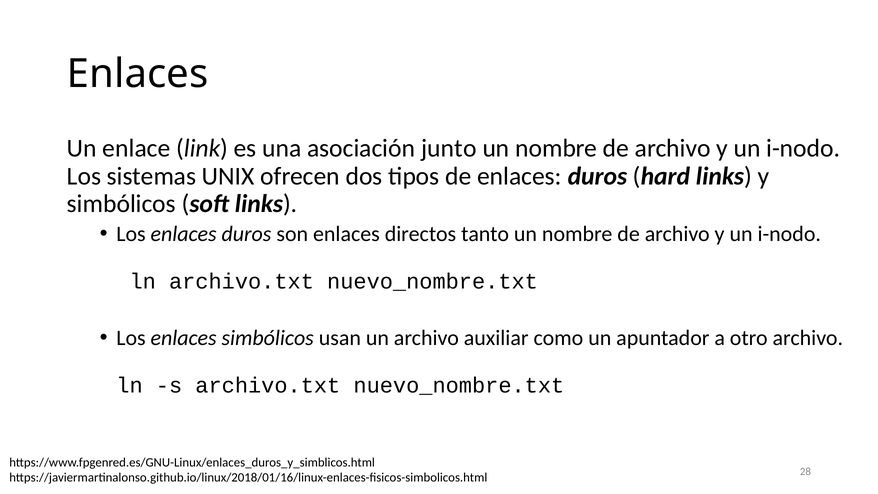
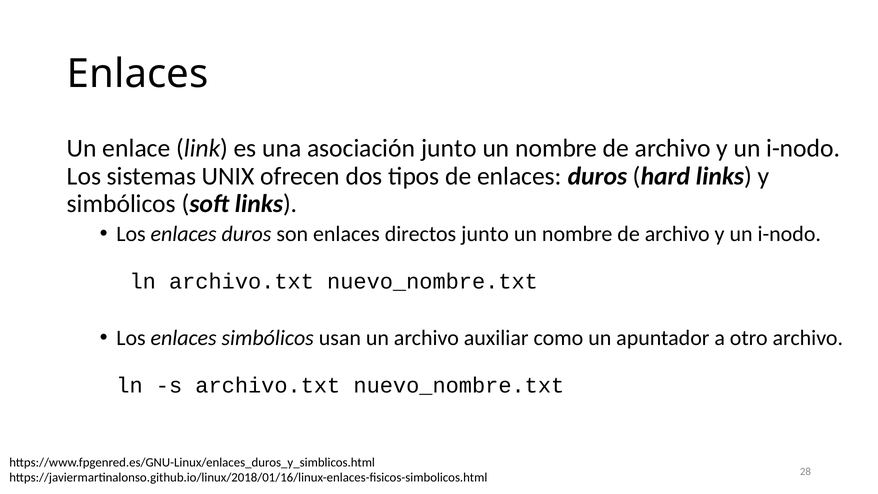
directos tanto: tanto -> junto (485, 234)
